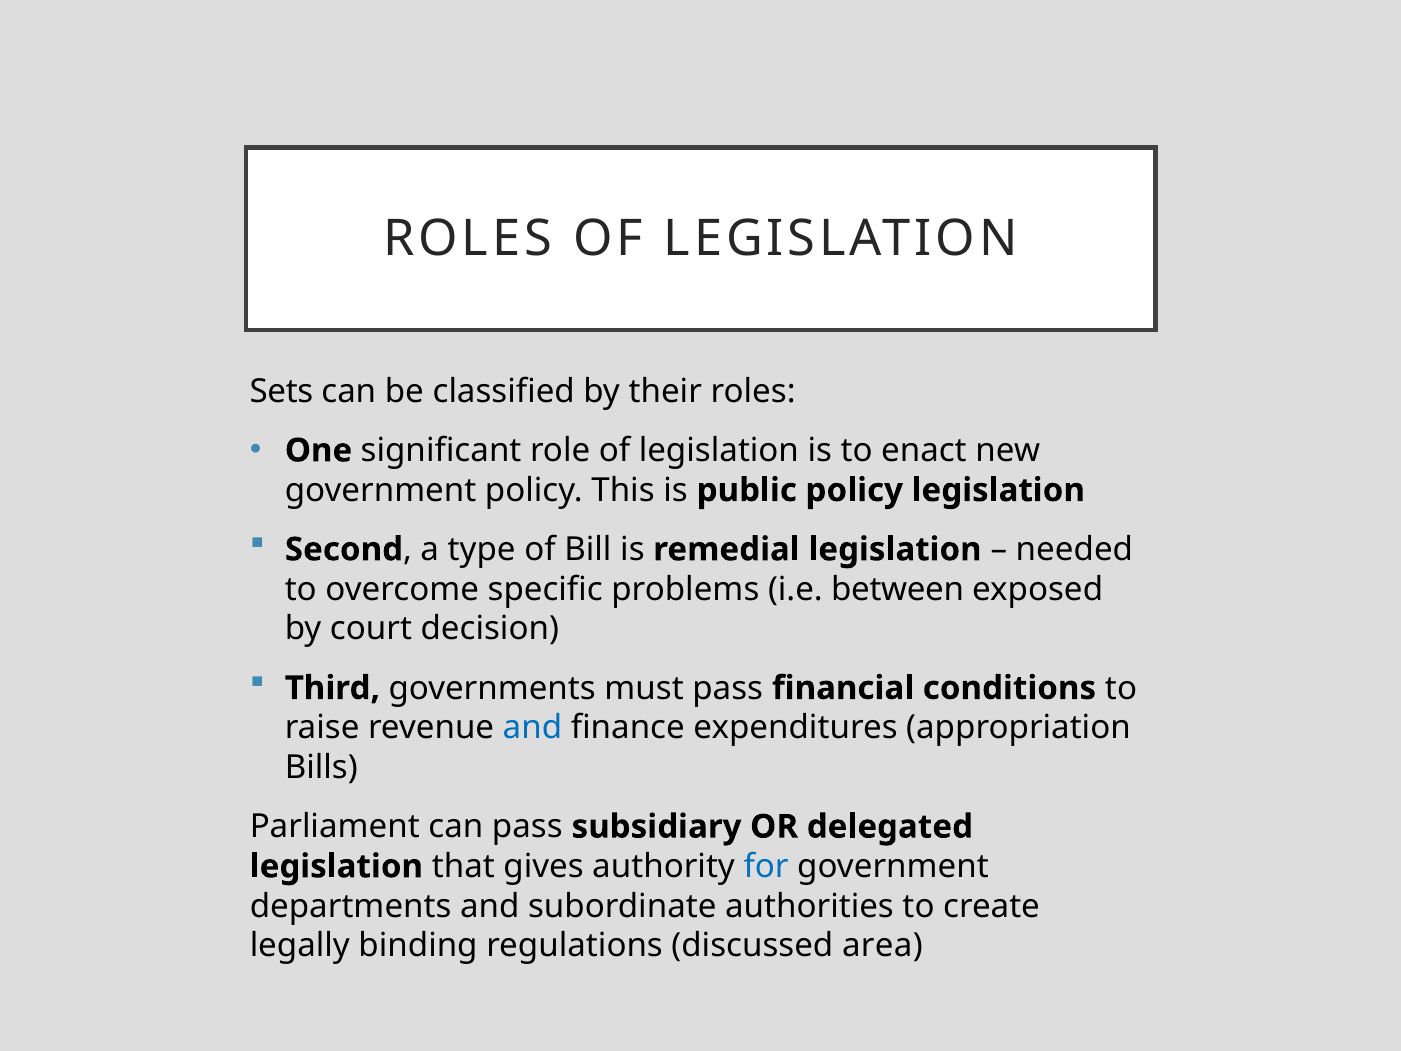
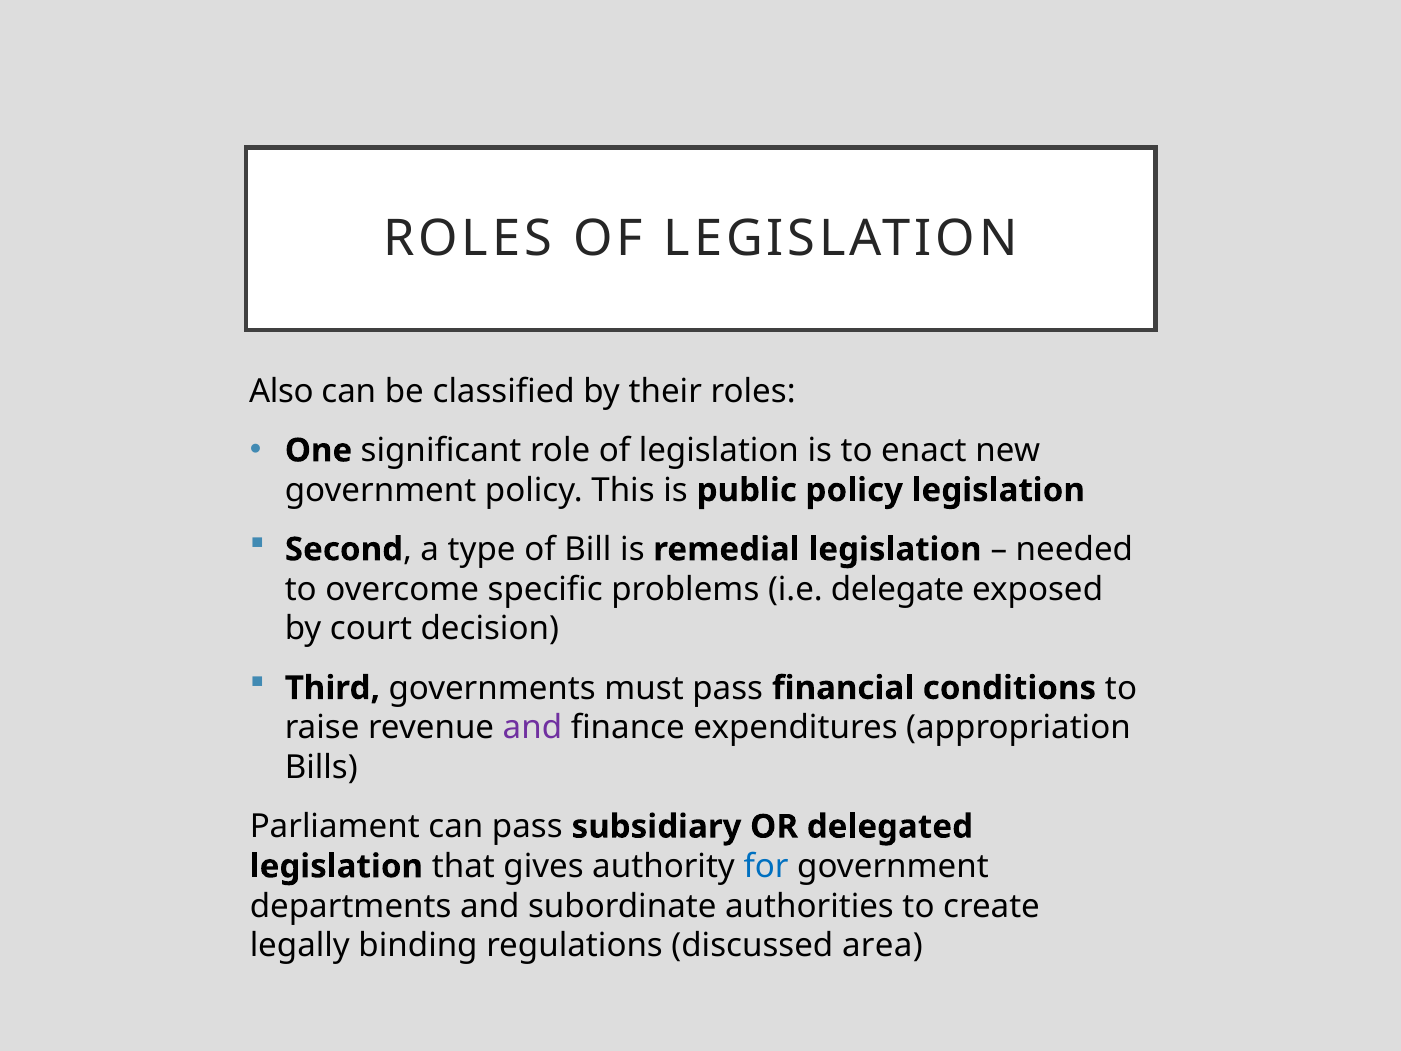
Sets: Sets -> Also (281, 391)
between: between -> delegate (898, 589)
and colour: blue -> purple (532, 728)
